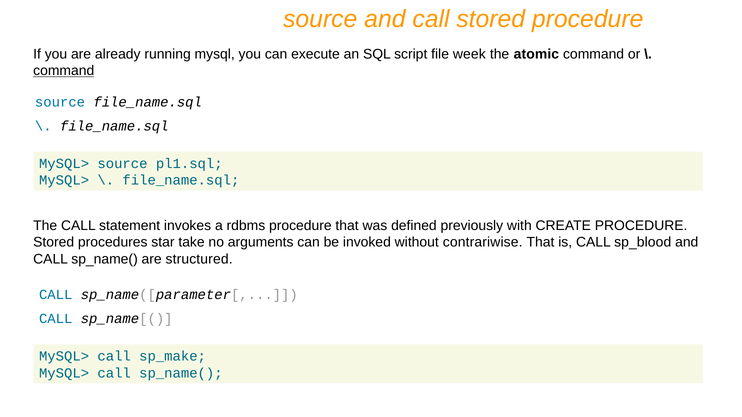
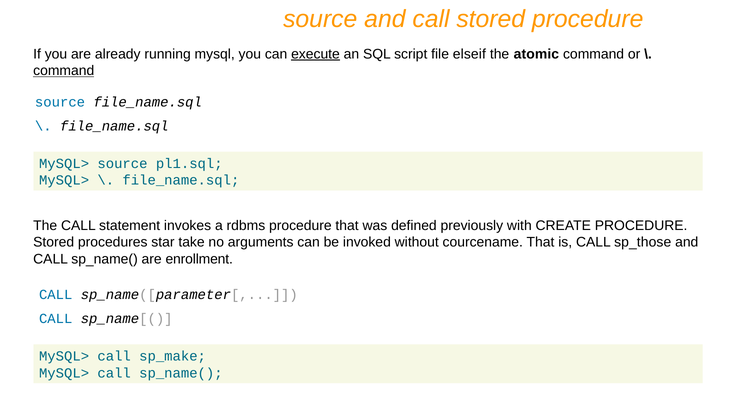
execute underline: none -> present (315, 54)
week: week -> elseif (469, 54)
contrariwise: contrariwise -> courcename (483, 243)
sp_blood: sp_blood -> sp_those (643, 243)
structured: structured -> enrollment (199, 259)
